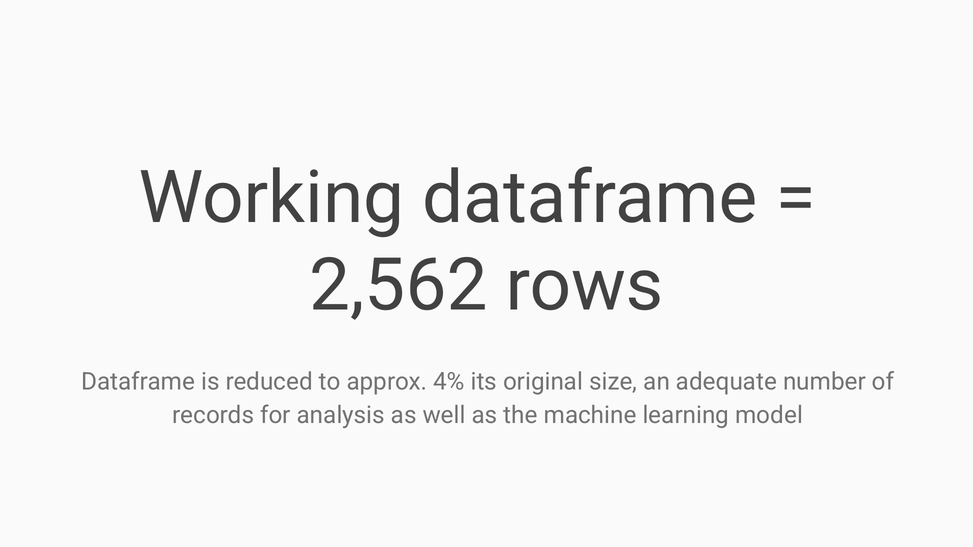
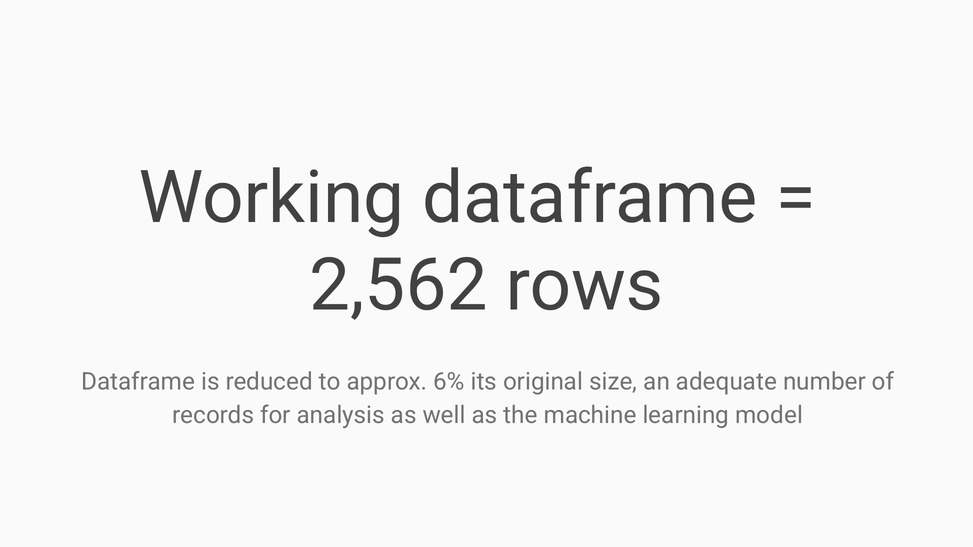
4%: 4% -> 6% (449, 382)
